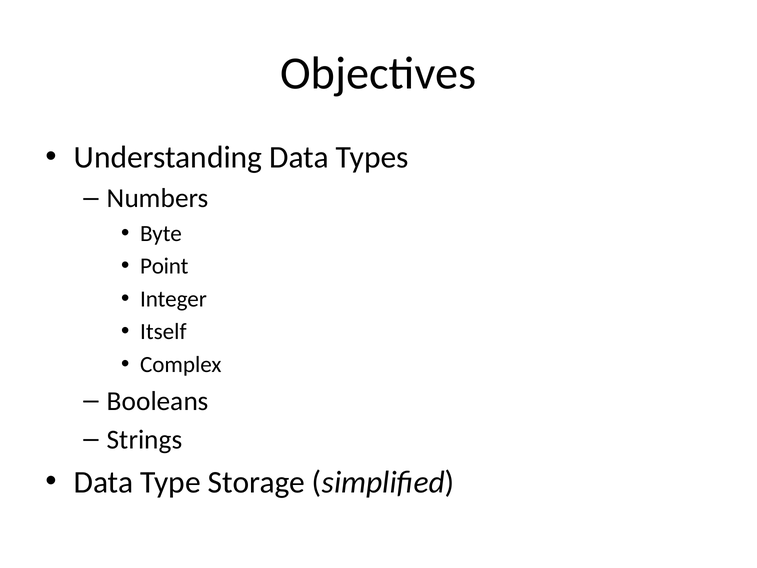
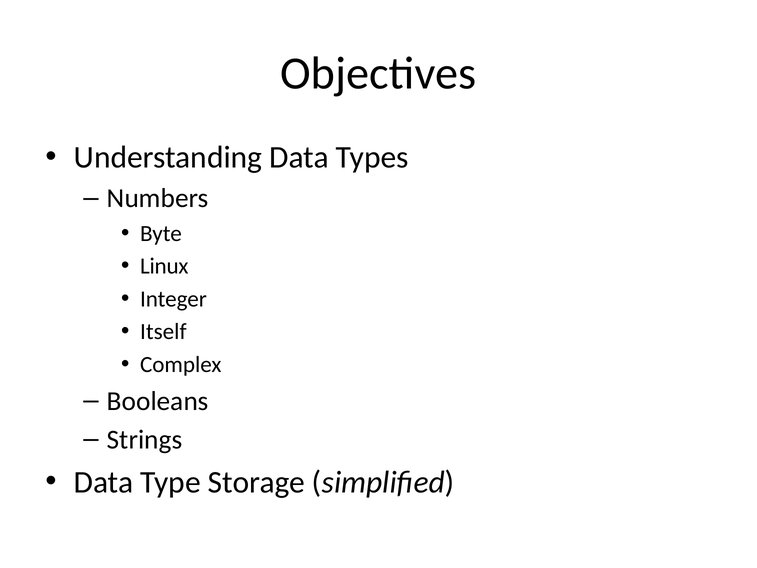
Point: Point -> Linux (164, 266)
